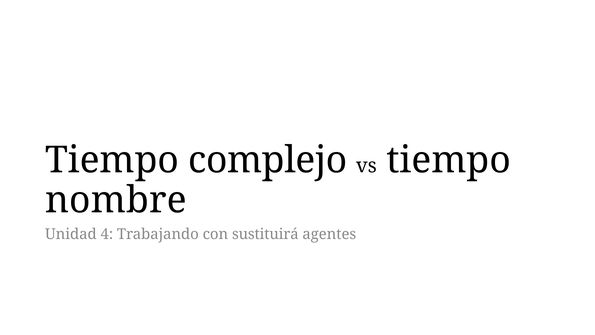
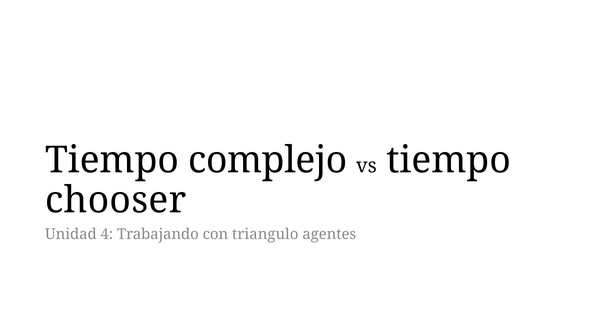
nombre: nombre -> chooser (116, 200)
sustituirá: sustituirá -> triangulo (265, 234)
